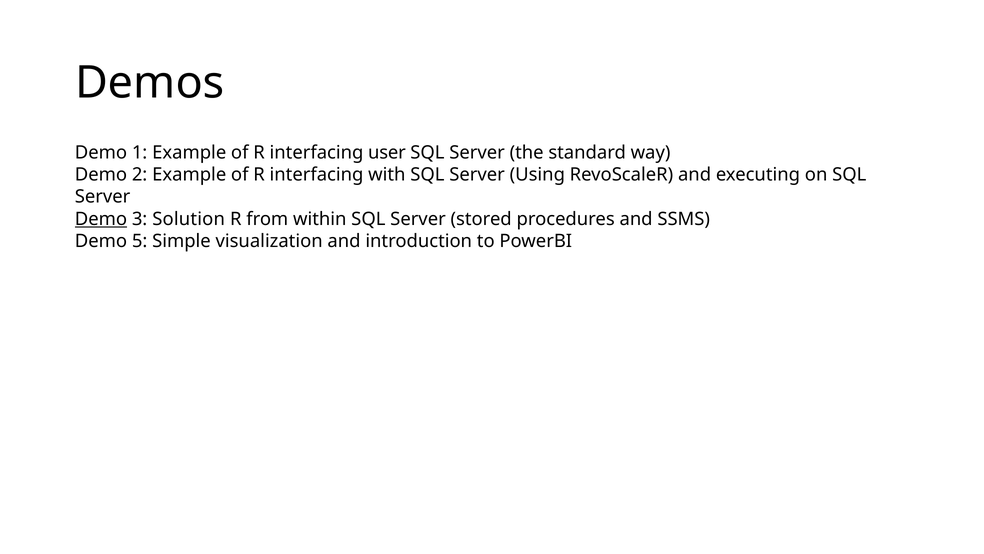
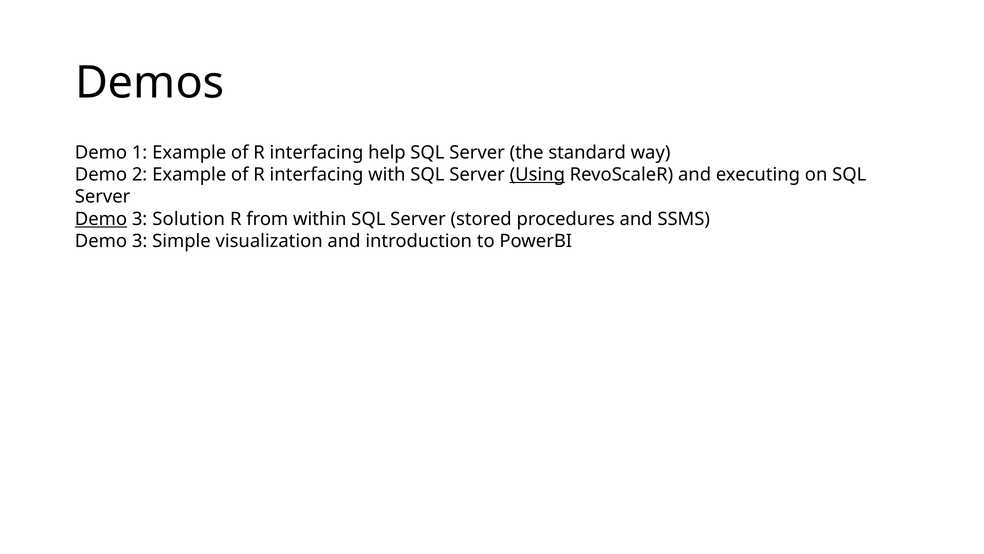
user: user -> help (387, 152)
Using underline: none -> present (537, 175)
5: 5 -> 3 (140, 241)
